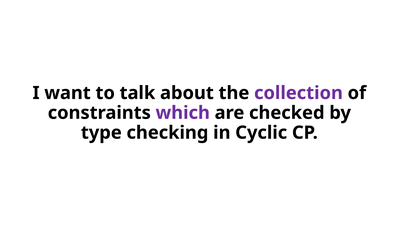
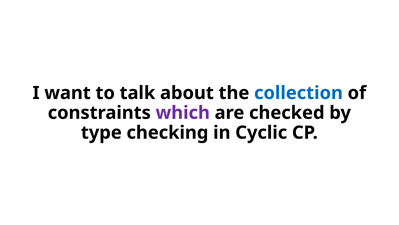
collection colour: purple -> blue (298, 93)
